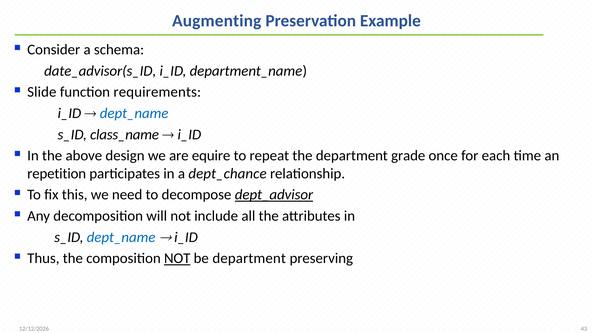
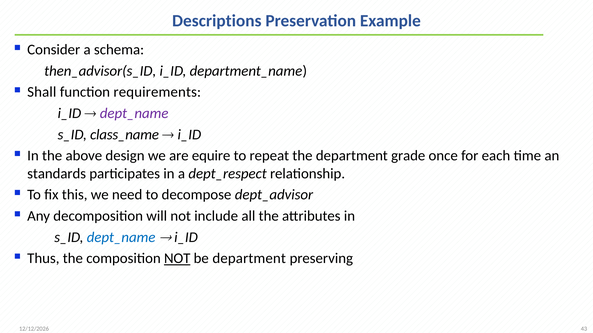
Augmenting: Augmenting -> Descriptions (217, 21)
date_advisor(s_ID: date_advisor(s_ID -> then_advisor(s_ID (100, 71)
Slide: Slide -> Shall (42, 92)
dept_name colour: blue -> purple (134, 114)
repetition: repetition -> standards (57, 174)
dept_chance: dept_chance -> dept_respect (228, 174)
dept_advisor underline: present -> none (274, 195)
